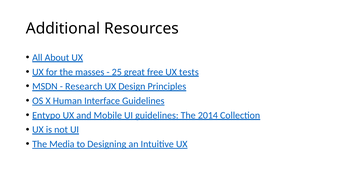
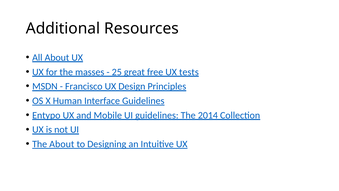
Research: Research -> Francisco (84, 86)
The Media: Media -> About (62, 144)
